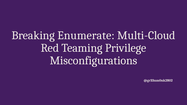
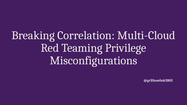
Enumerate: Enumerate -> Correlation (86, 35)
